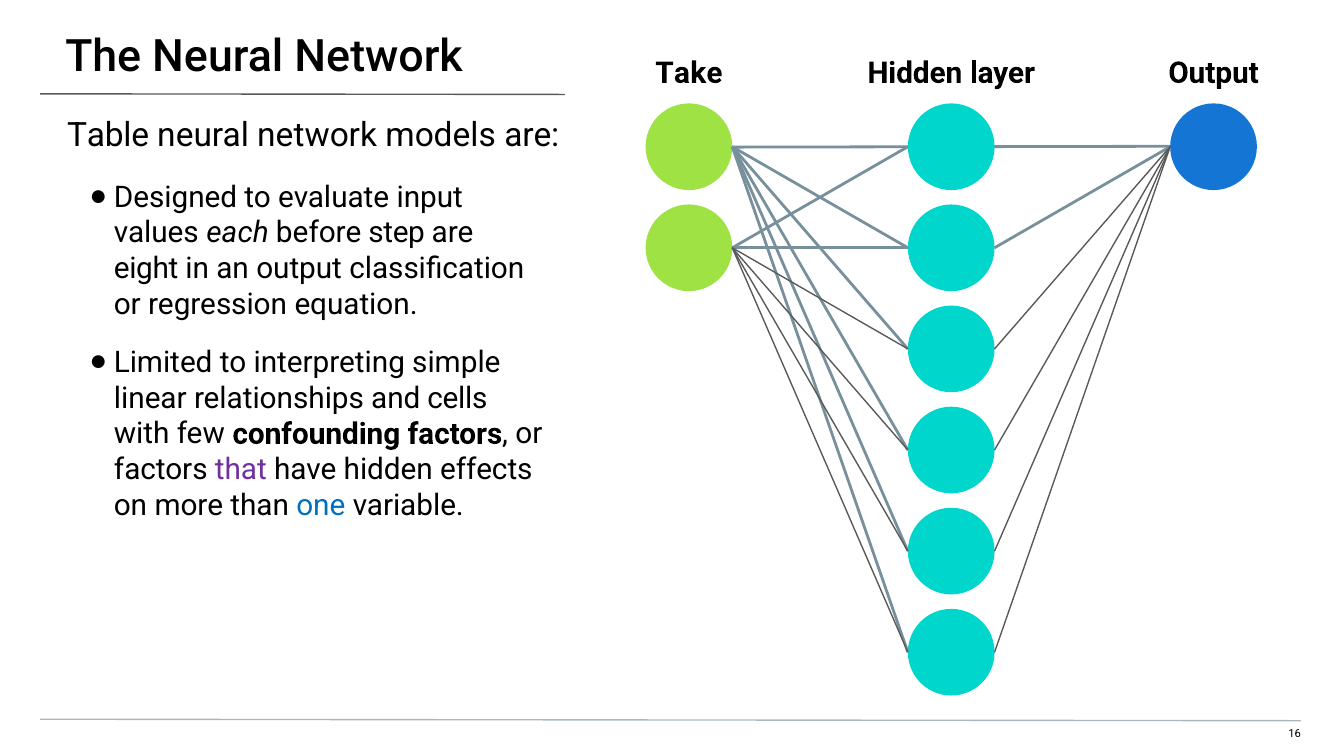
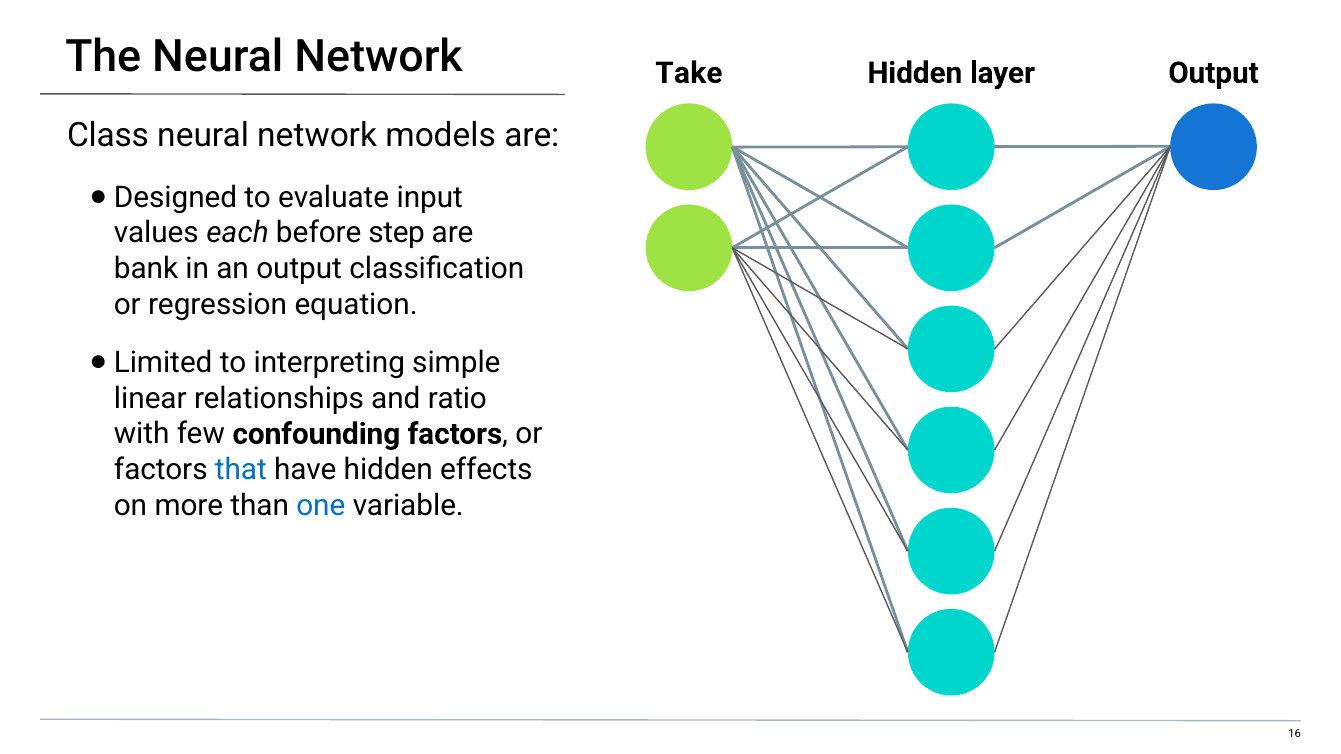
Table: Table -> Class (108, 135)
eight: eight -> bank (146, 269)
cells: cells -> ratio (457, 398)
that colour: purple -> blue (241, 470)
